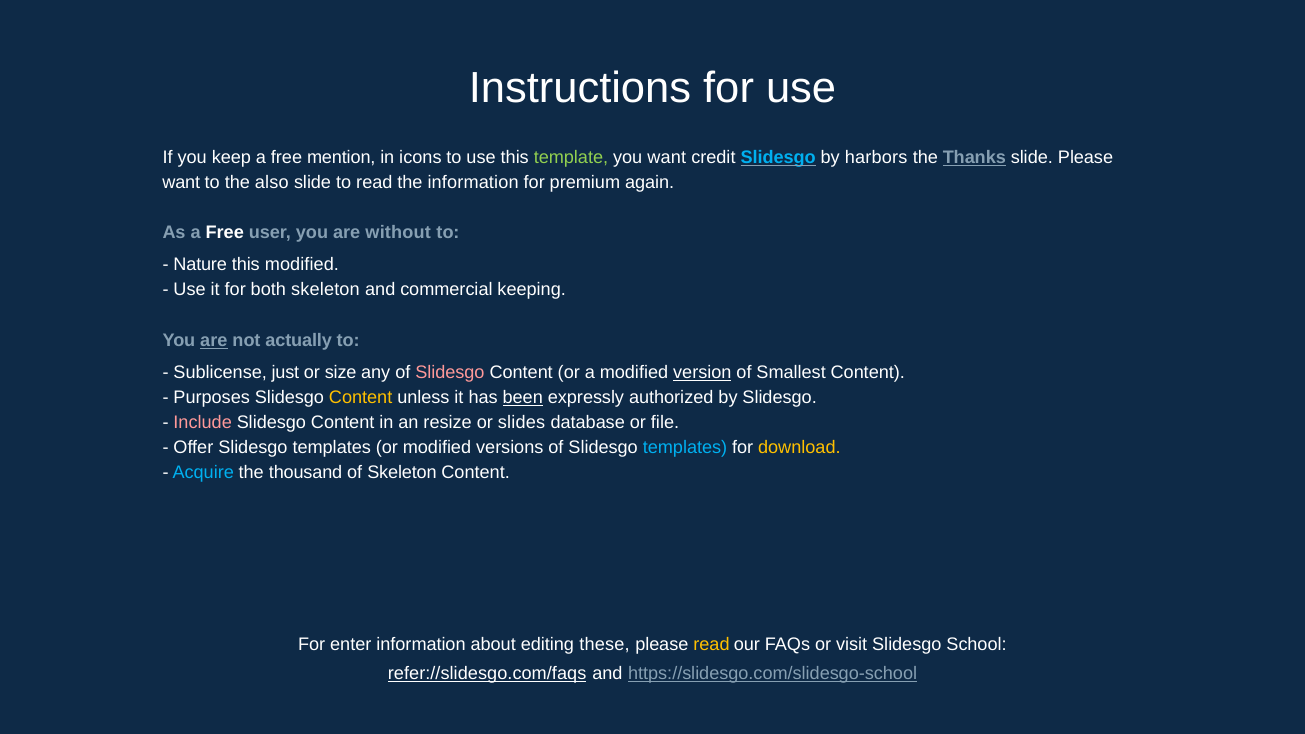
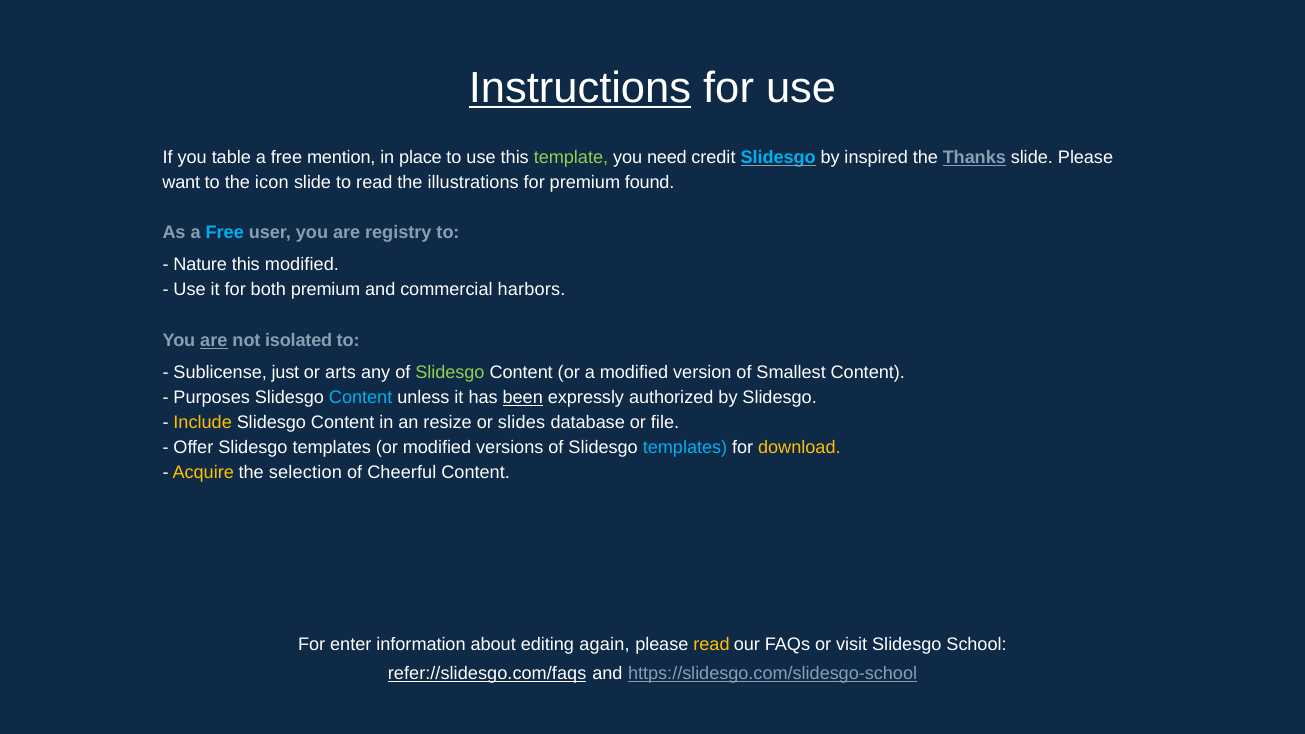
Instructions underline: none -> present (580, 88)
keep: keep -> table (231, 157)
icons: icons -> place (421, 157)
you want: want -> need (667, 157)
harbors: harbors -> inspired (876, 157)
also: also -> icon (272, 182)
the information: information -> illustrations (473, 182)
again: again -> found (650, 182)
Free colour: white -> light blue (225, 233)
without: without -> registry (398, 233)
both skeleton: skeleton -> premium (326, 290)
keeping: keeping -> harbors (532, 290)
actually: actually -> isolated (299, 340)
size: size -> arts (340, 373)
Slidesgo colour: pink -> light green (450, 373)
version underline: present -> none (702, 373)
Content colour: yellow -> light blue (361, 398)
Include colour: pink -> yellow (203, 423)
Acquire colour: light blue -> yellow (203, 473)
thousand: thousand -> selection (305, 473)
of Skeleton: Skeleton -> Cheerful (402, 473)
these: these -> again (605, 644)
